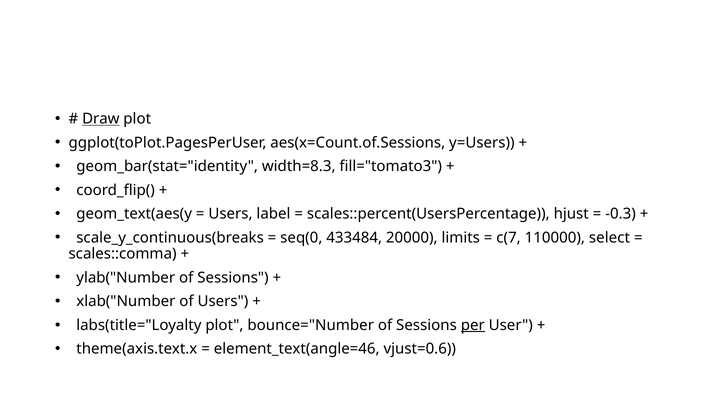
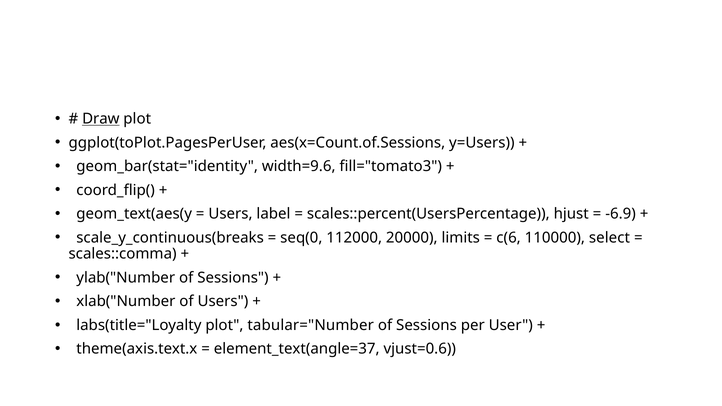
width=8.3: width=8.3 -> width=9.6 (299, 166)
-0.3: -0.3 -> -6.9 (621, 214)
433484: 433484 -> 112000 (354, 238)
c(7: c(7 -> c(6 (509, 238)
bounce="Number: bounce="Number -> tabular="Number (311, 325)
per underline: present -> none (473, 325)
element_text(angle=46: element_text(angle=46 -> element_text(angle=37 (297, 349)
